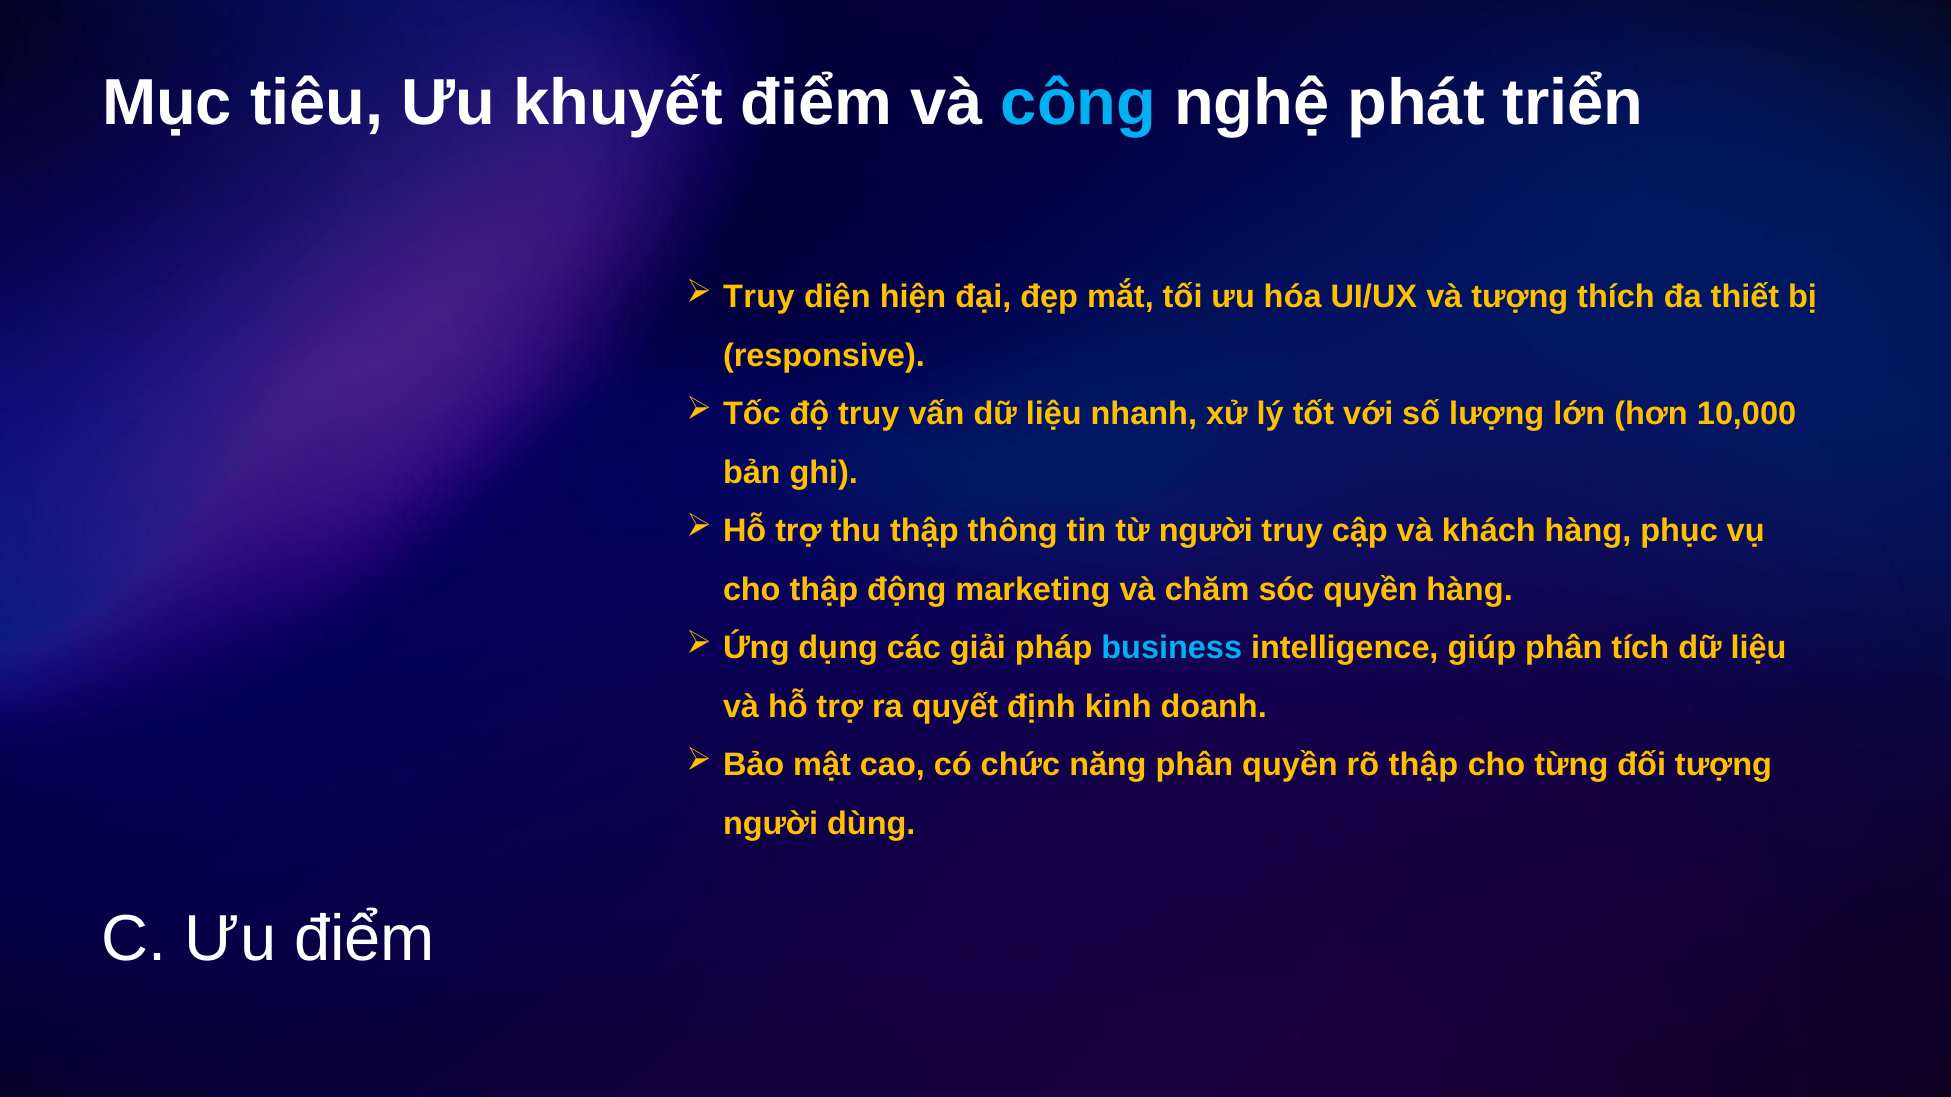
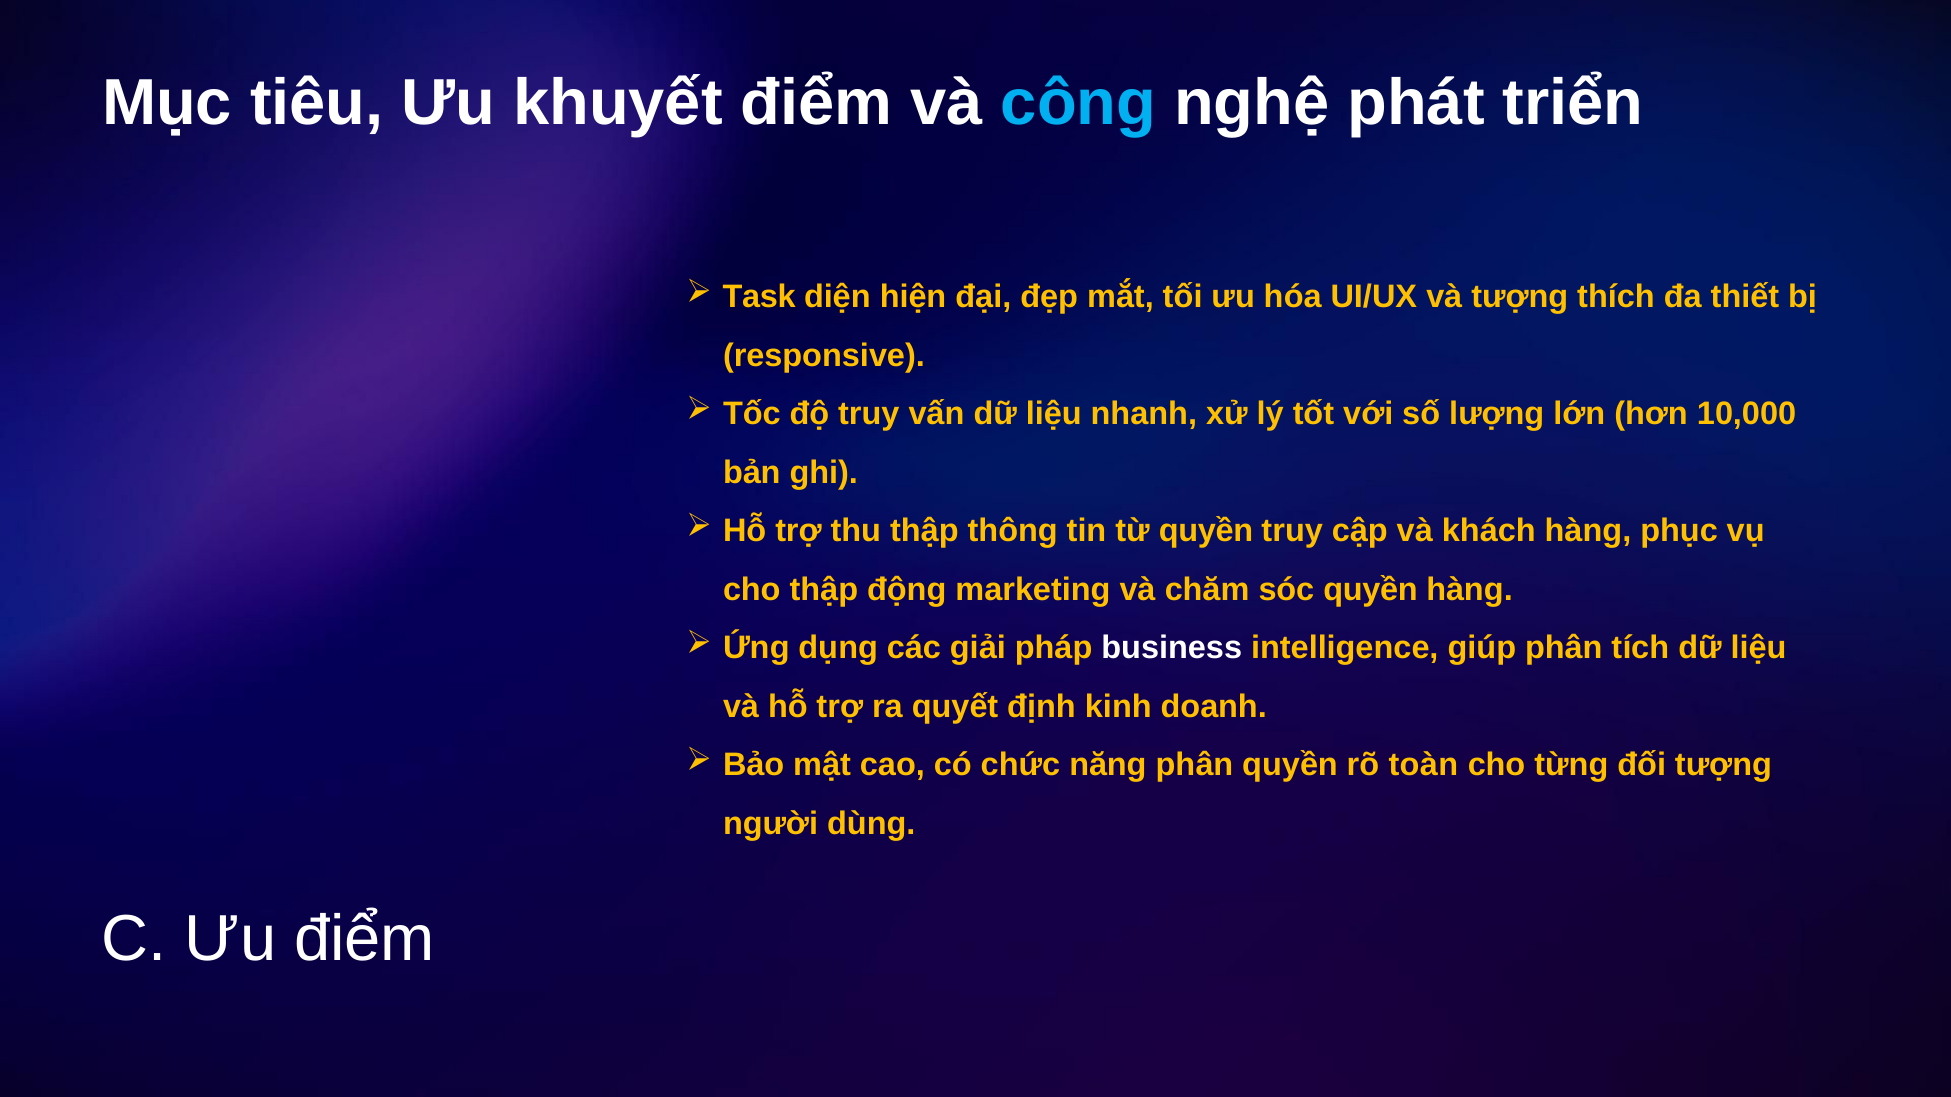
Truy: Truy -> Task (759, 297)
từ người: người -> quyền (1206, 531)
business colour: light blue -> white (1172, 648)
rõ thập: thập -> toàn (1423, 766)
